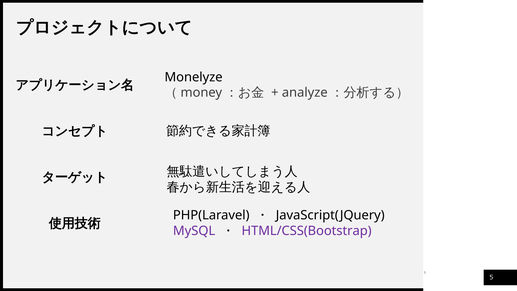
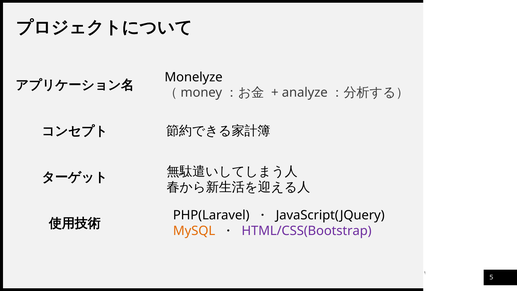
MySQL colour: purple -> orange (194, 231)
